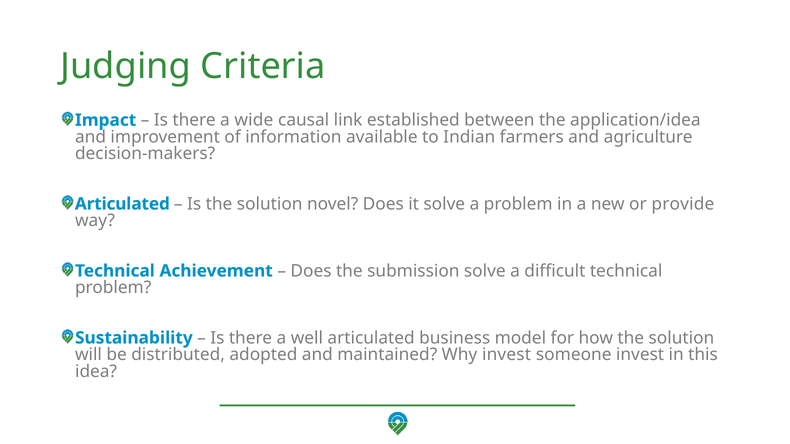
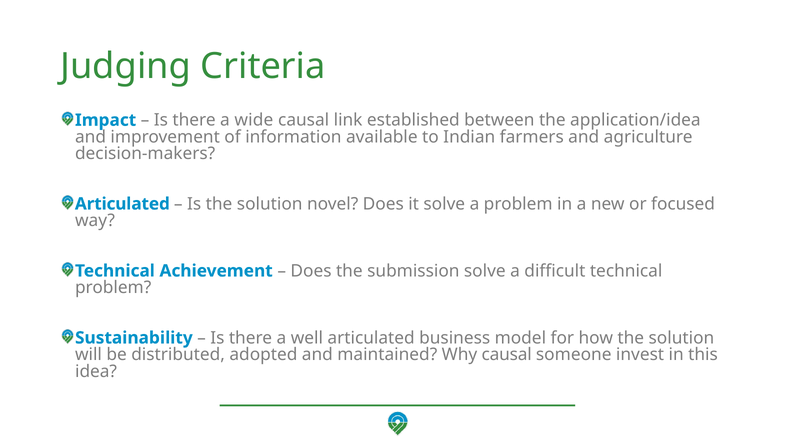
provide: provide -> focused (683, 204)
Why invest: invest -> causal (507, 355)
